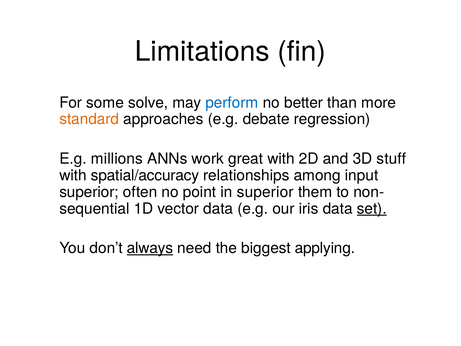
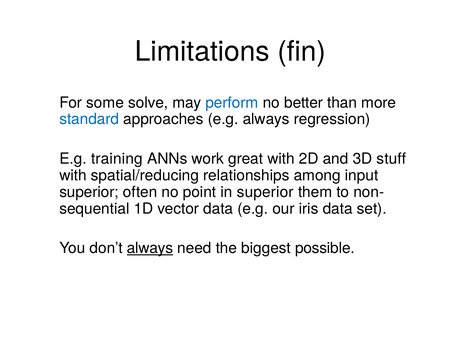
standard colour: orange -> blue (89, 119)
e.g debate: debate -> always (266, 119)
millions: millions -> training (117, 159)
spatial/accuracy: spatial/accuracy -> spatial/reducing (145, 175)
set underline: present -> none (372, 208)
applying: applying -> possible (325, 248)
